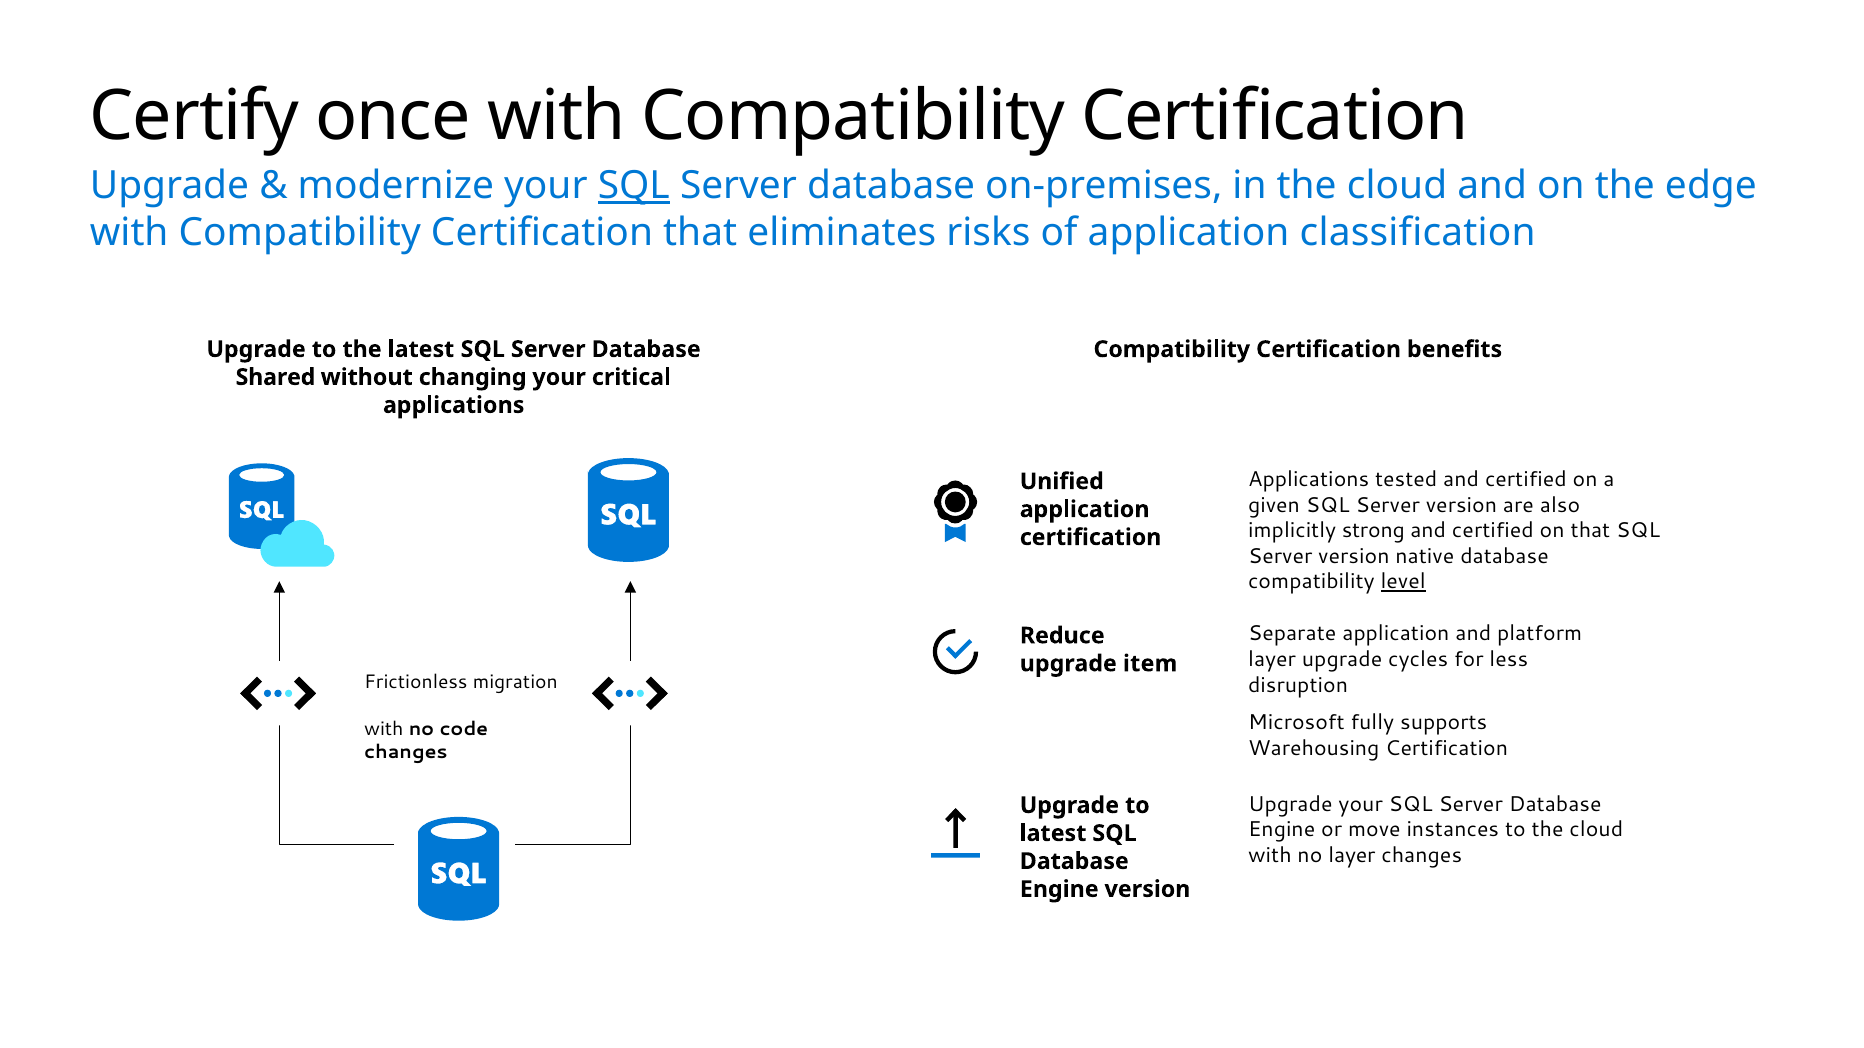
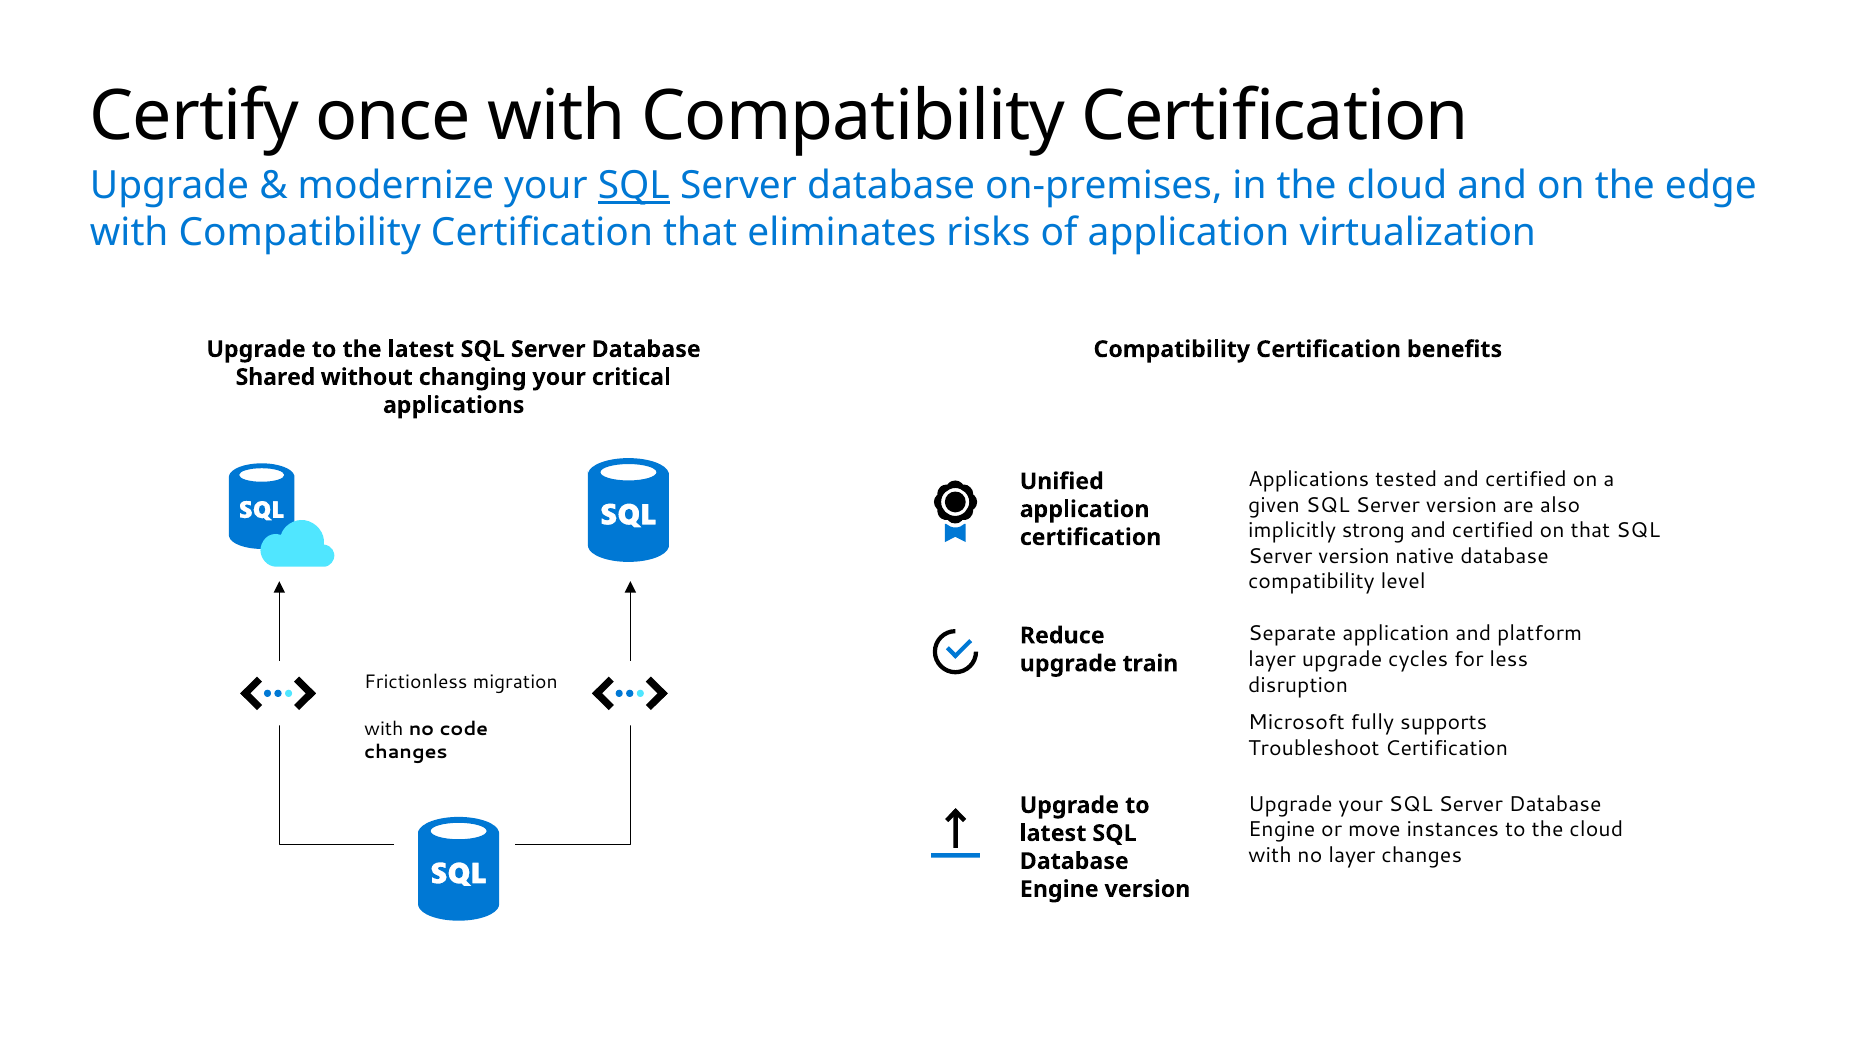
classification: classification -> virtualization (1418, 232)
level underline: present -> none (1403, 582)
item: item -> train (1150, 664)
Warehousing: Warehousing -> Troubleshoot (1314, 748)
